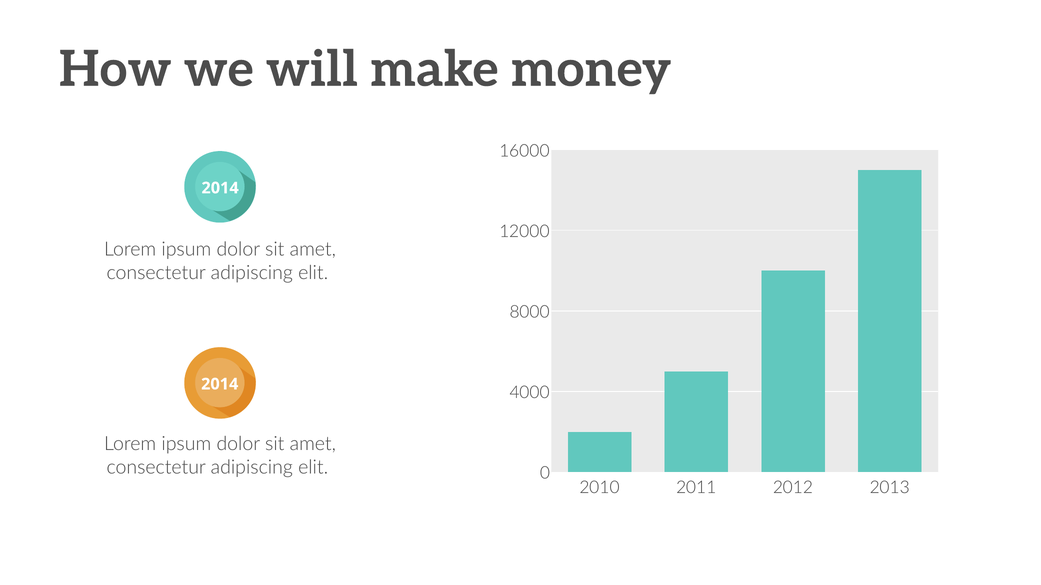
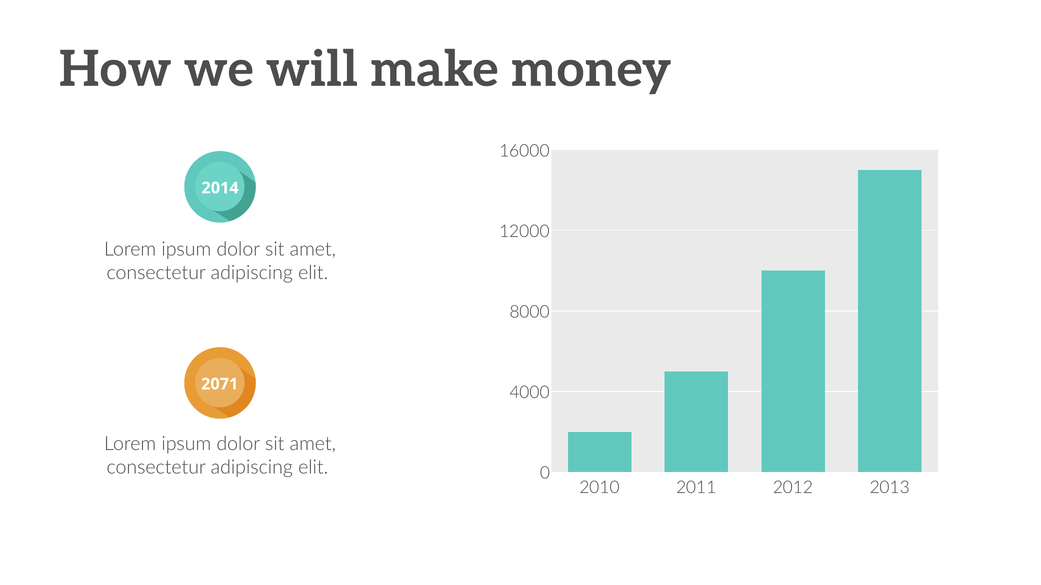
2014: 2014 -> 2071 (220, 384)
